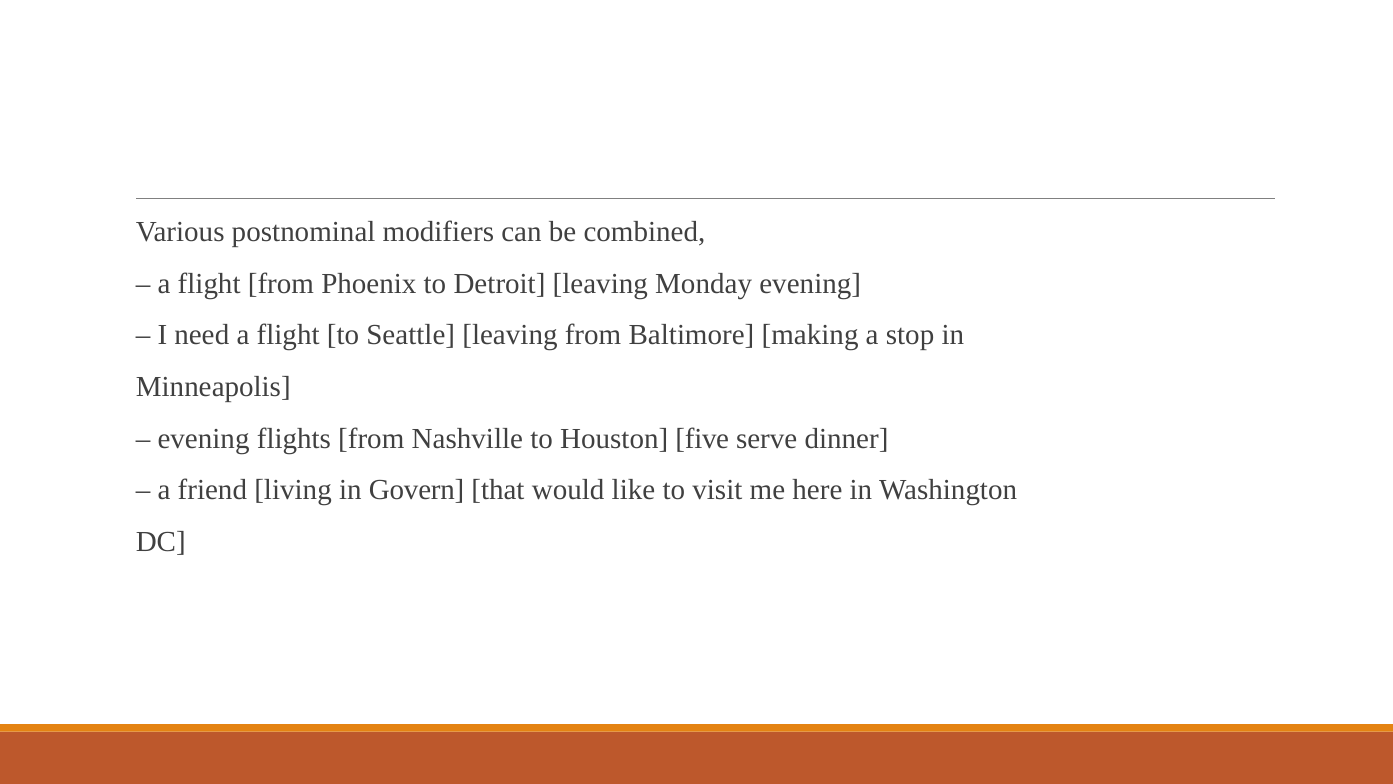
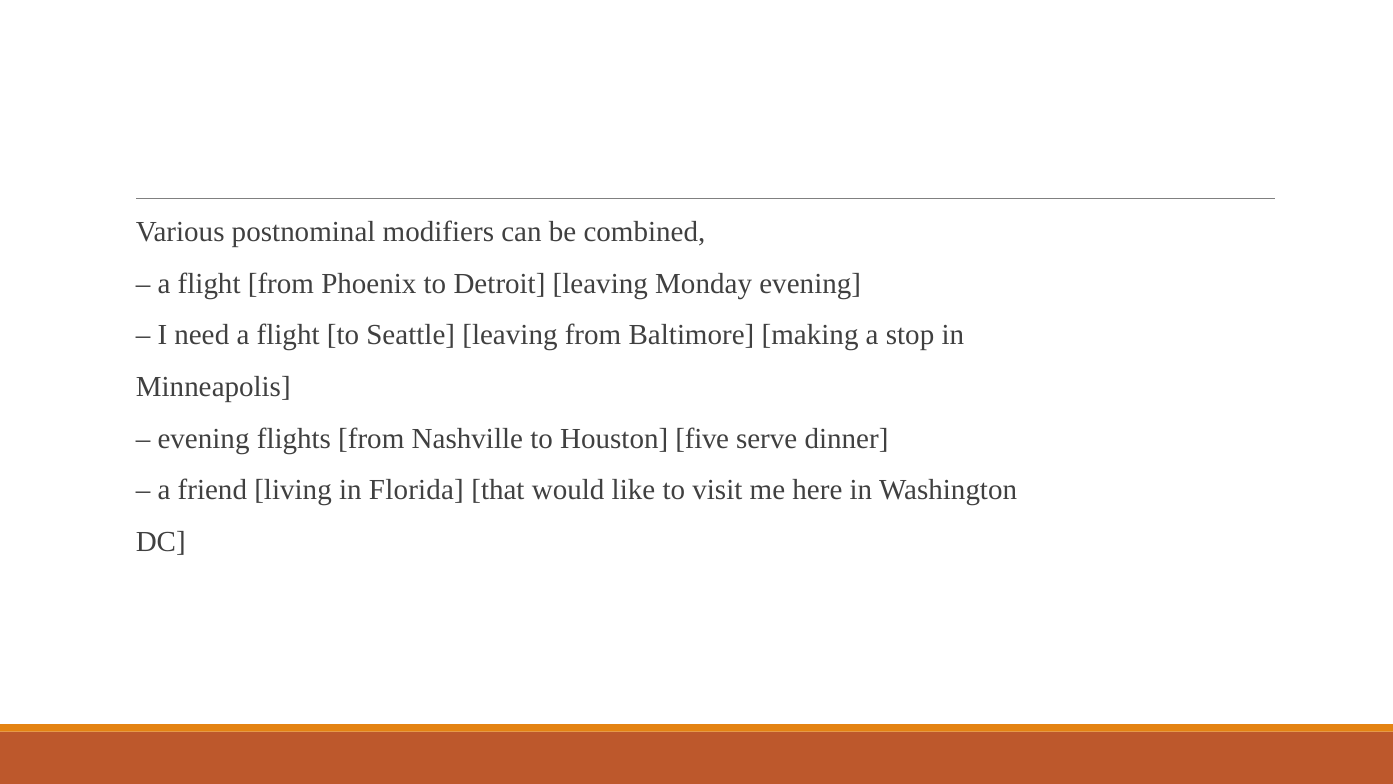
Govern: Govern -> Florida (416, 490)
